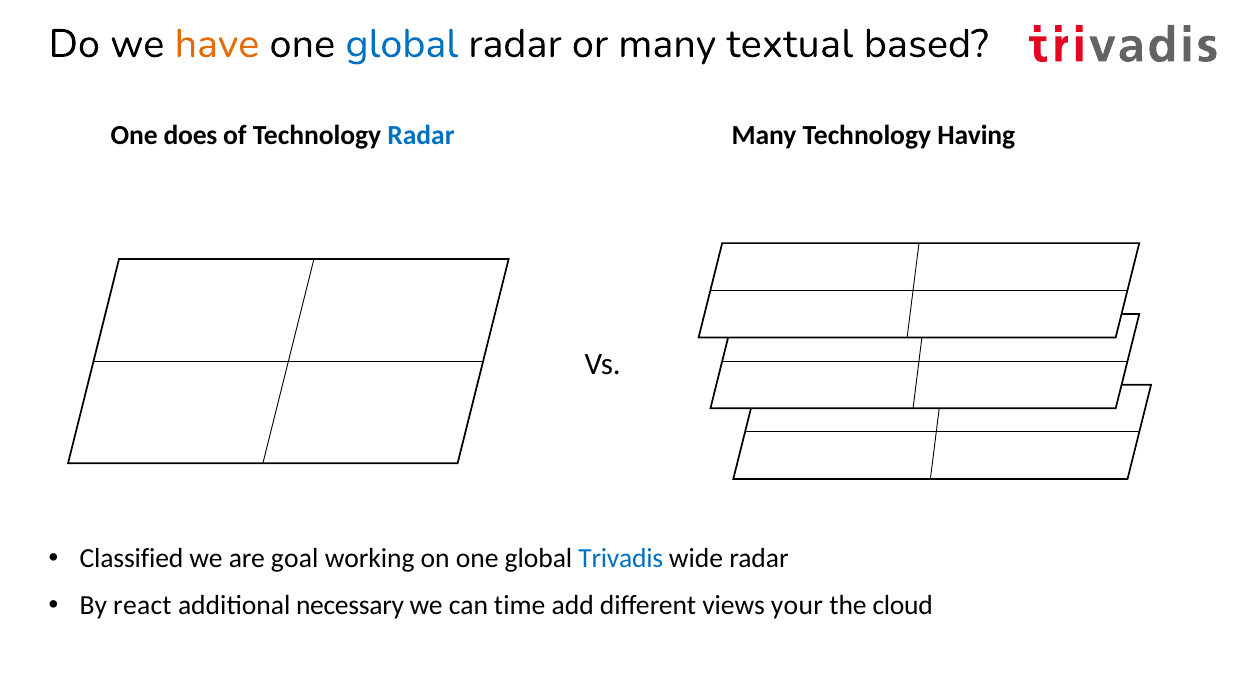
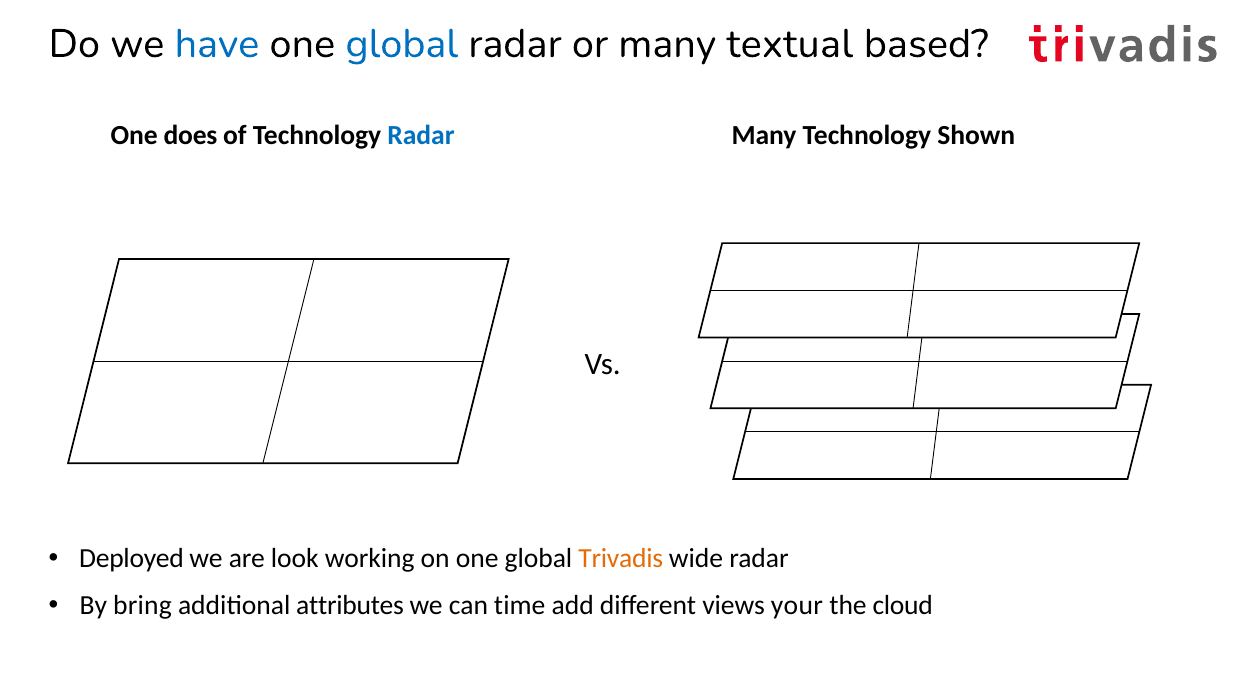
have colour: orange -> blue (217, 44)
Having: Having -> Shown (976, 135)
Classified: Classified -> Deployed (132, 558)
goal: goal -> look (295, 558)
Trivadis colour: blue -> orange (621, 558)
react: react -> bring (142, 605)
necessary: necessary -> attributes (350, 605)
